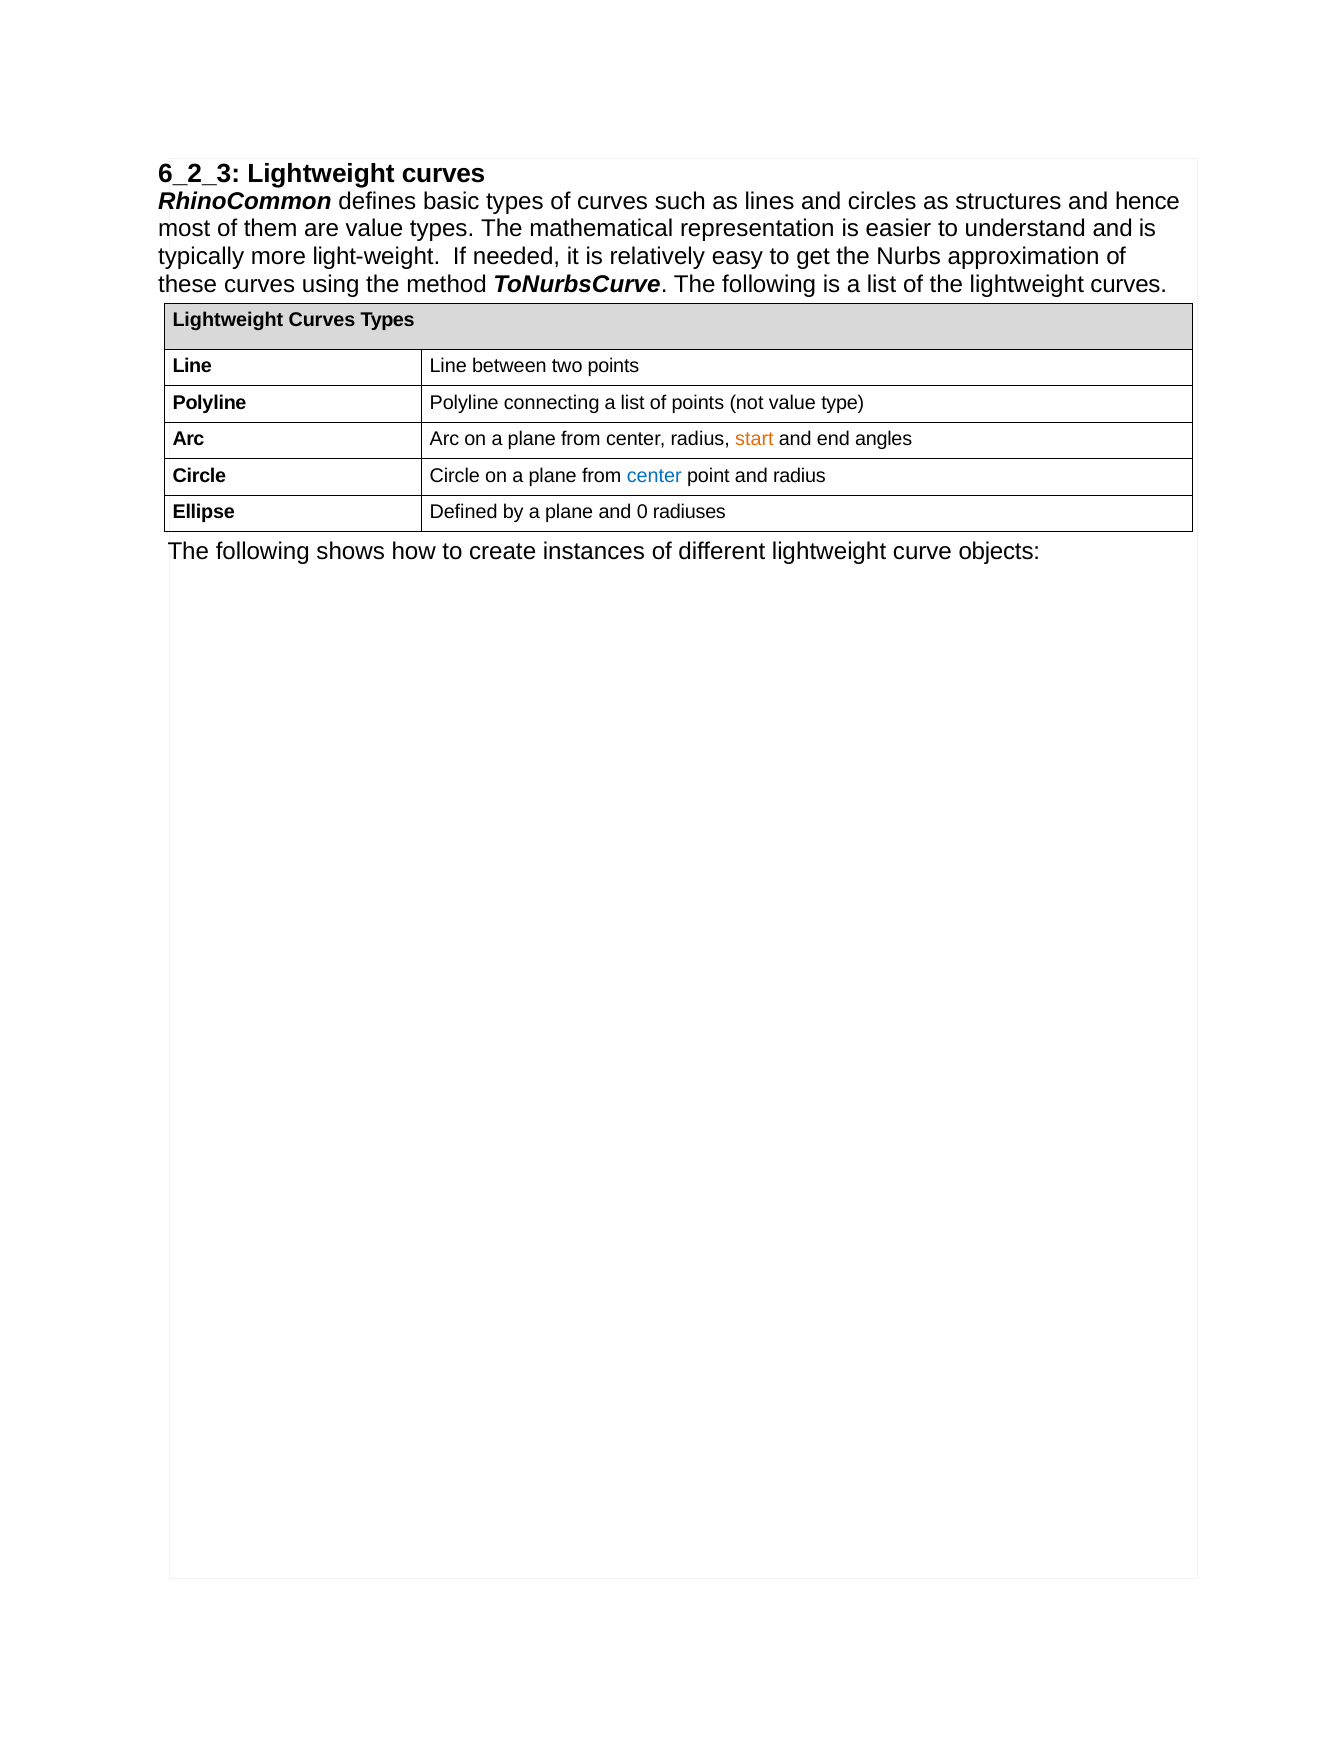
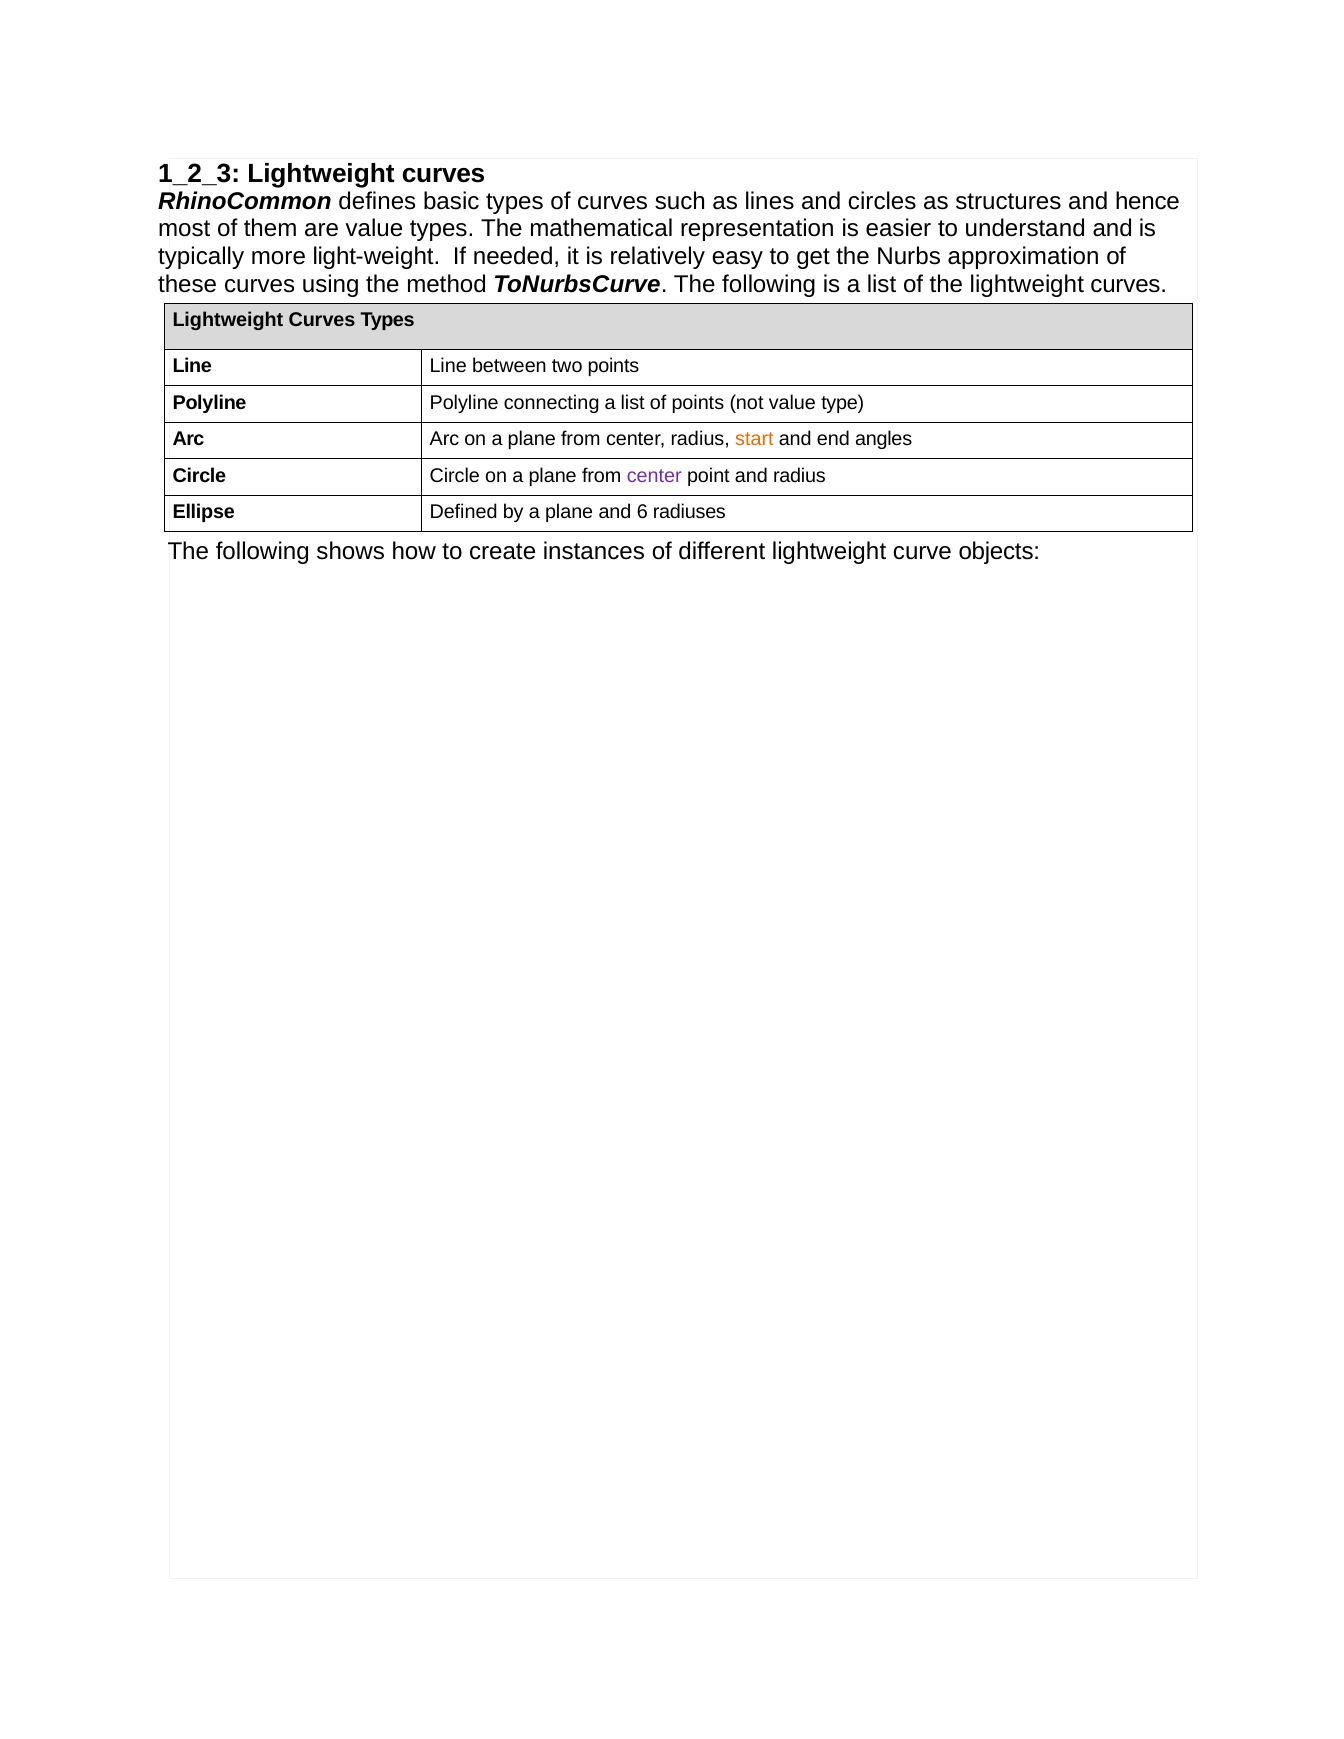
6_2_3: 6_2_3 -> 1_2_3 (199, 173)
center colour: blue -> purple (654, 476)
0: 0 -> 6 (642, 512)
